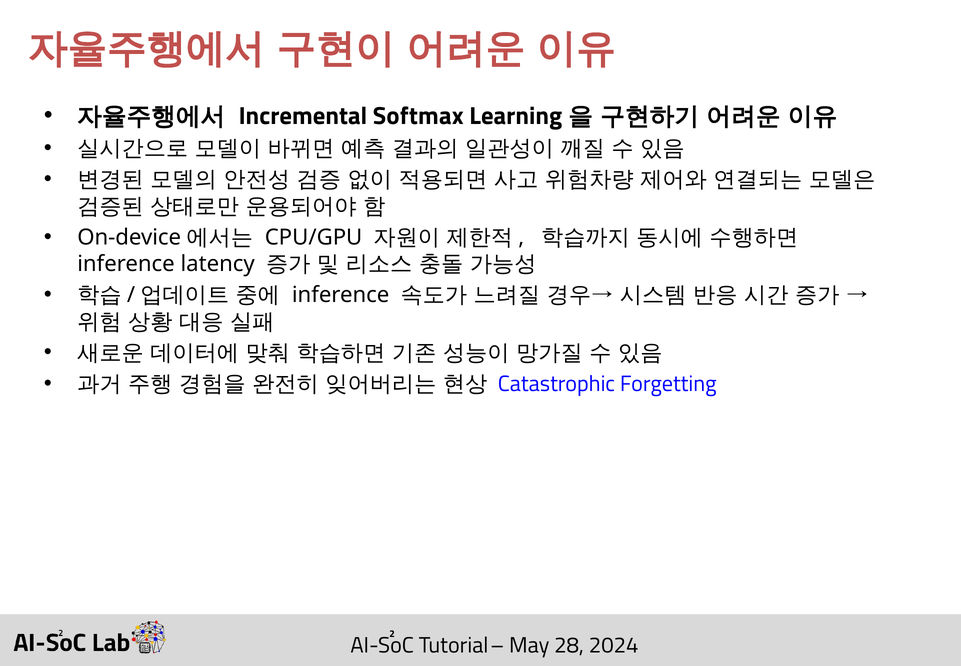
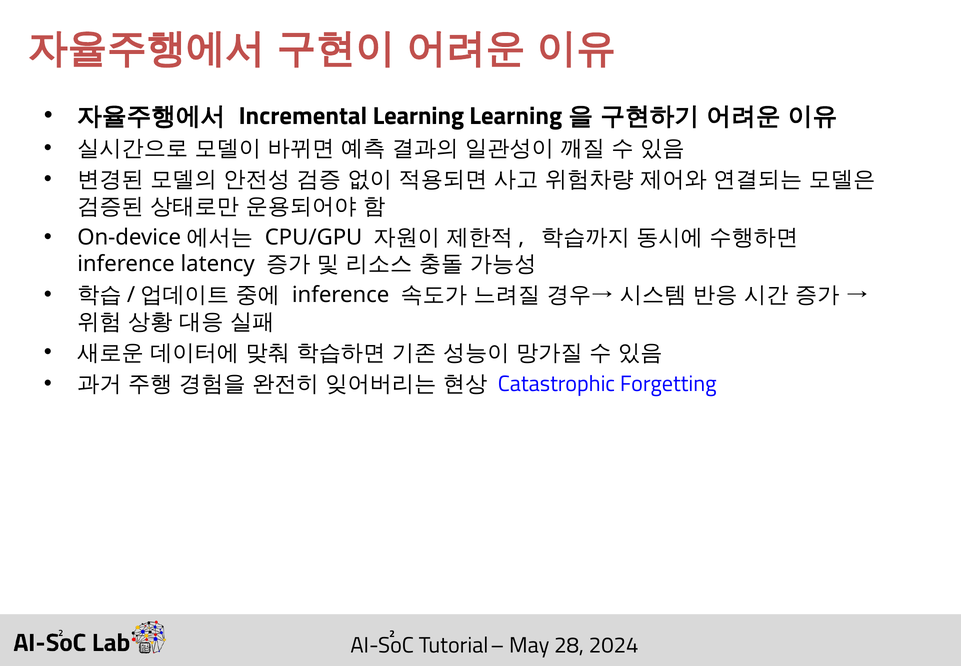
Softmax: Softmax -> Learning (418, 116)
